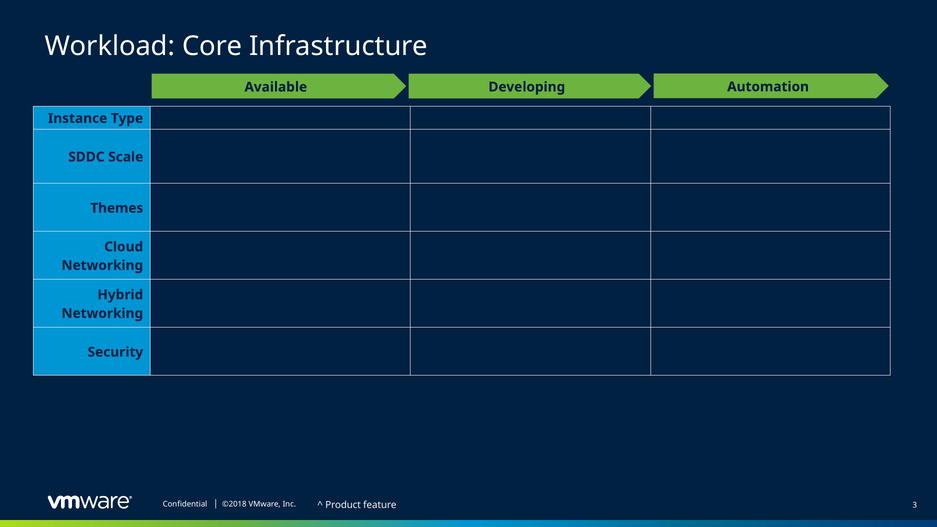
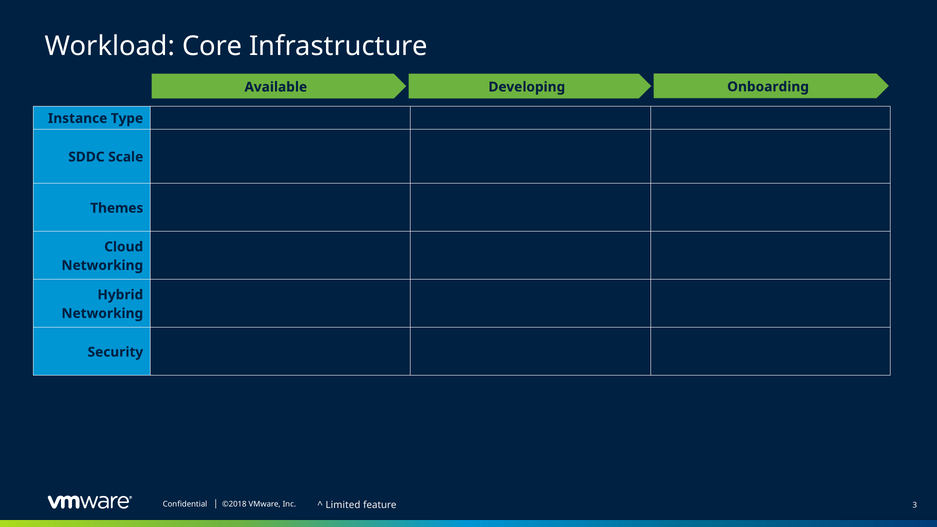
Automation: Automation -> Onboarding (768, 87)
Product: Product -> Limited (343, 505)
